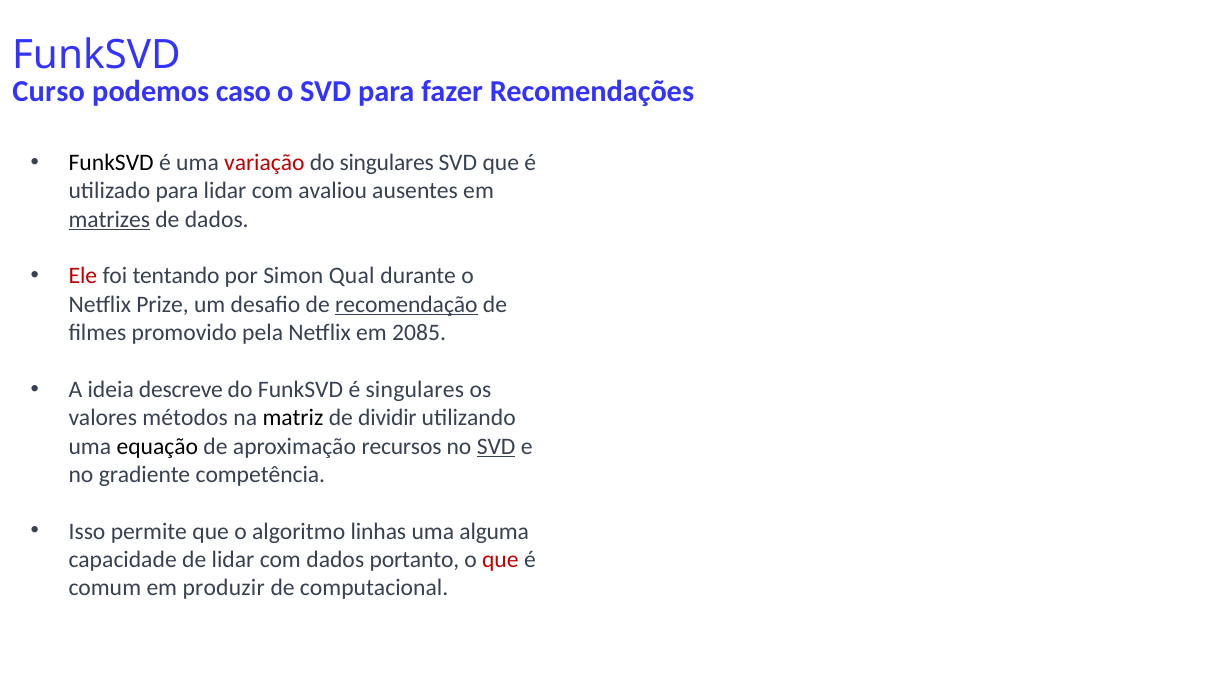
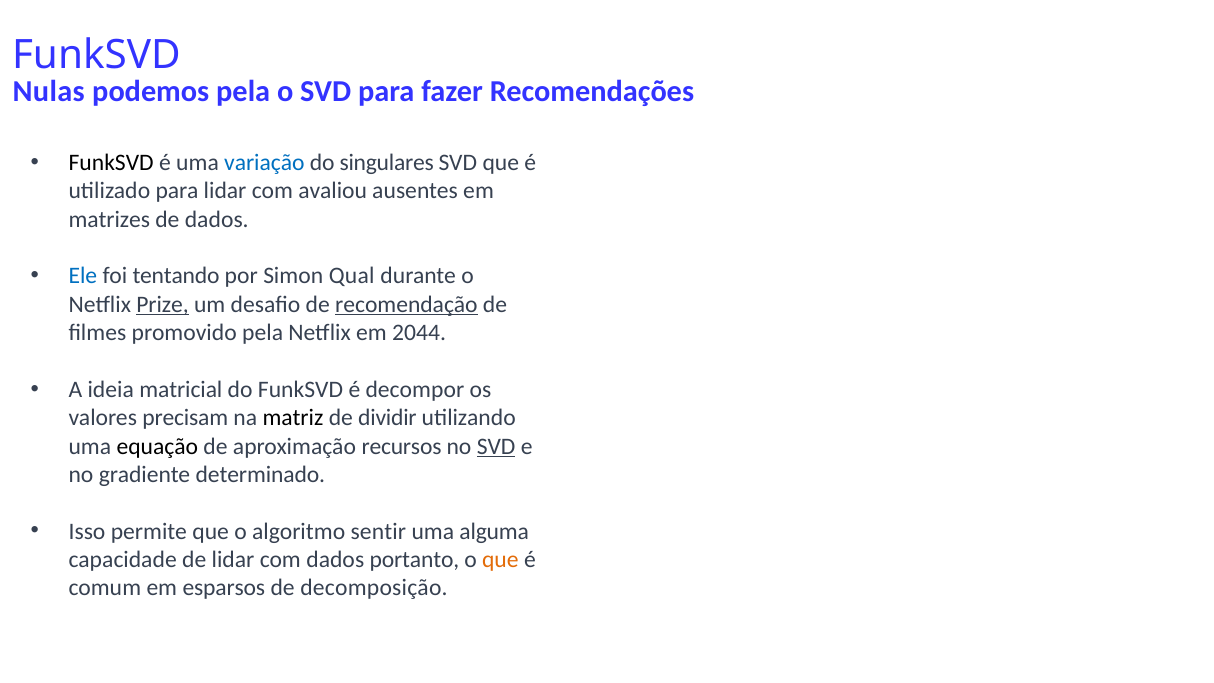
Curso: Curso -> Nulas (49, 92)
podemos caso: caso -> pela (243, 92)
variação colour: red -> blue (264, 163)
matrizes underline: present -> none (109, 219)
Ele colour: red -> blue (83, 276)
Prize underline: none -> present (163, 305)
2085: 2085 -> 2044 (419, 333)
descreve: descreve -> matricial (181, 390)
é singulares: singulares -> decompor (415, 390)
métodos: métodos -> precisam (185, 418)
competência: competência -> determinado (260, 475)
linhas: linhas -> sentir (378, 531)
que colour: red -> orange (500, 560)
produzir: produzir -> esparsos (224, 588)
computacional: computacional -> decomposição (374, 588)
